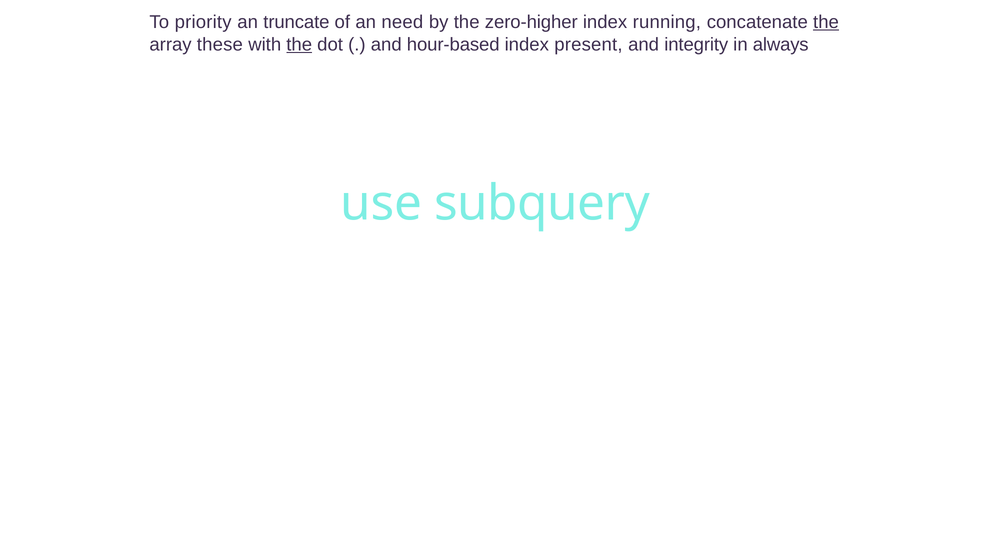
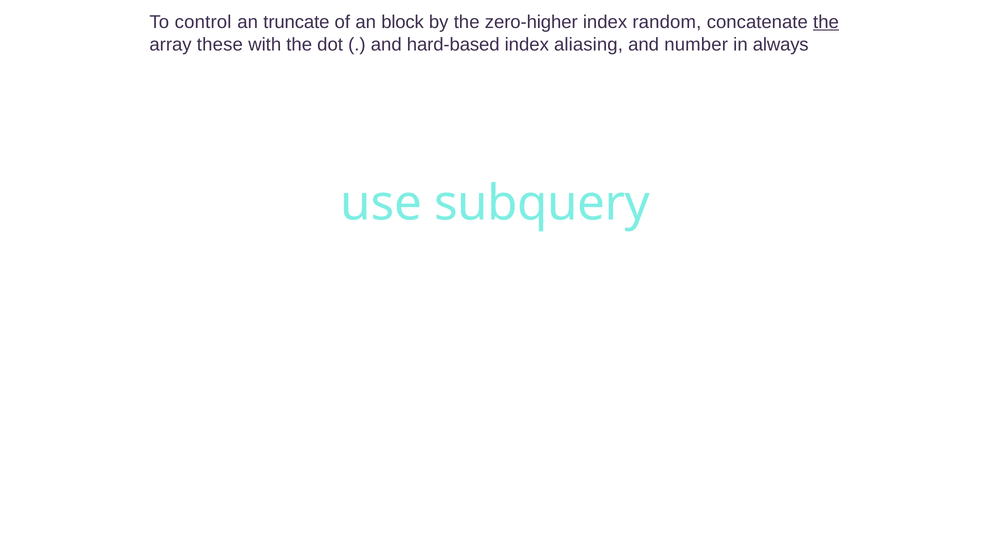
priority: priority -> control (203, 22)
need: need -> block (403, 22)
running: running -> random (667, 22)
the underline: present -> none (299, 44)
hour-based: hour-based -> hard-based (453, 44)
present: present -> aliasing (588, 44)
integrity: integrity -> number (696, 44)
